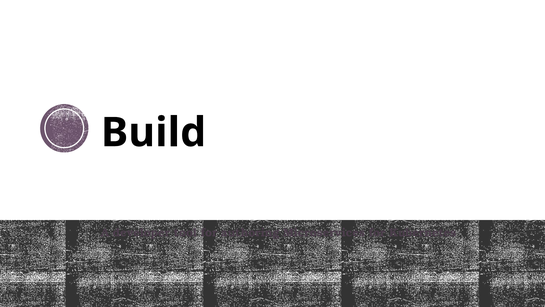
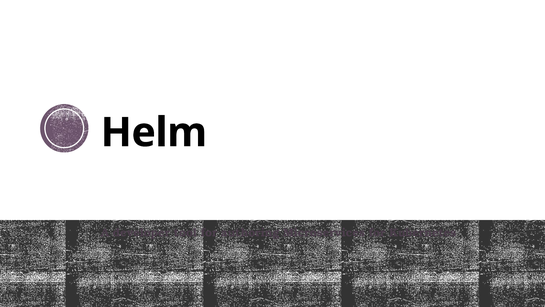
Build: Build -> Helm (154, 132)
